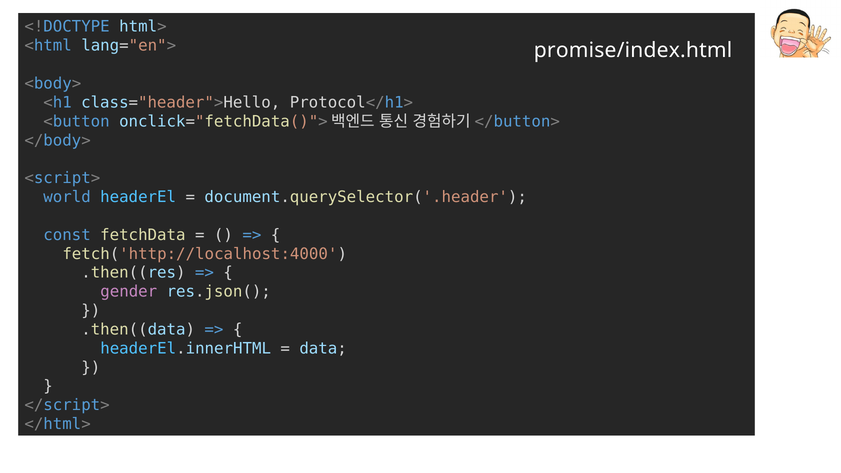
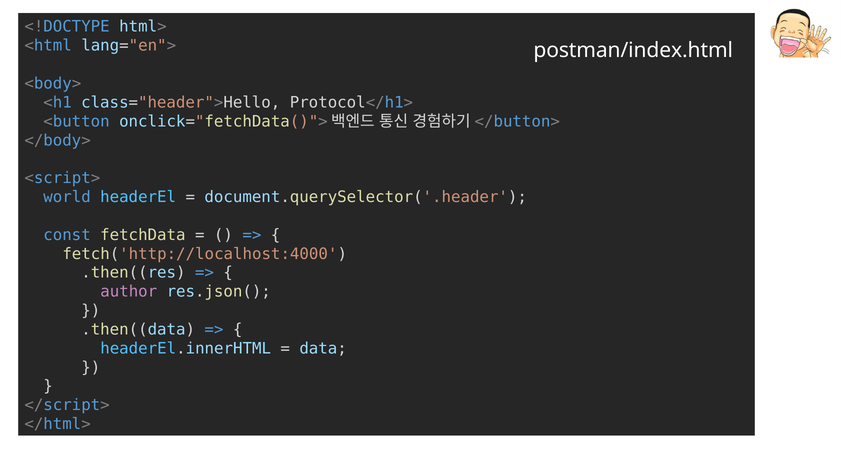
promise/index.html: promise/index.html -> postman/index.html (633, 50)
gender: gender -> author (129, 292)
